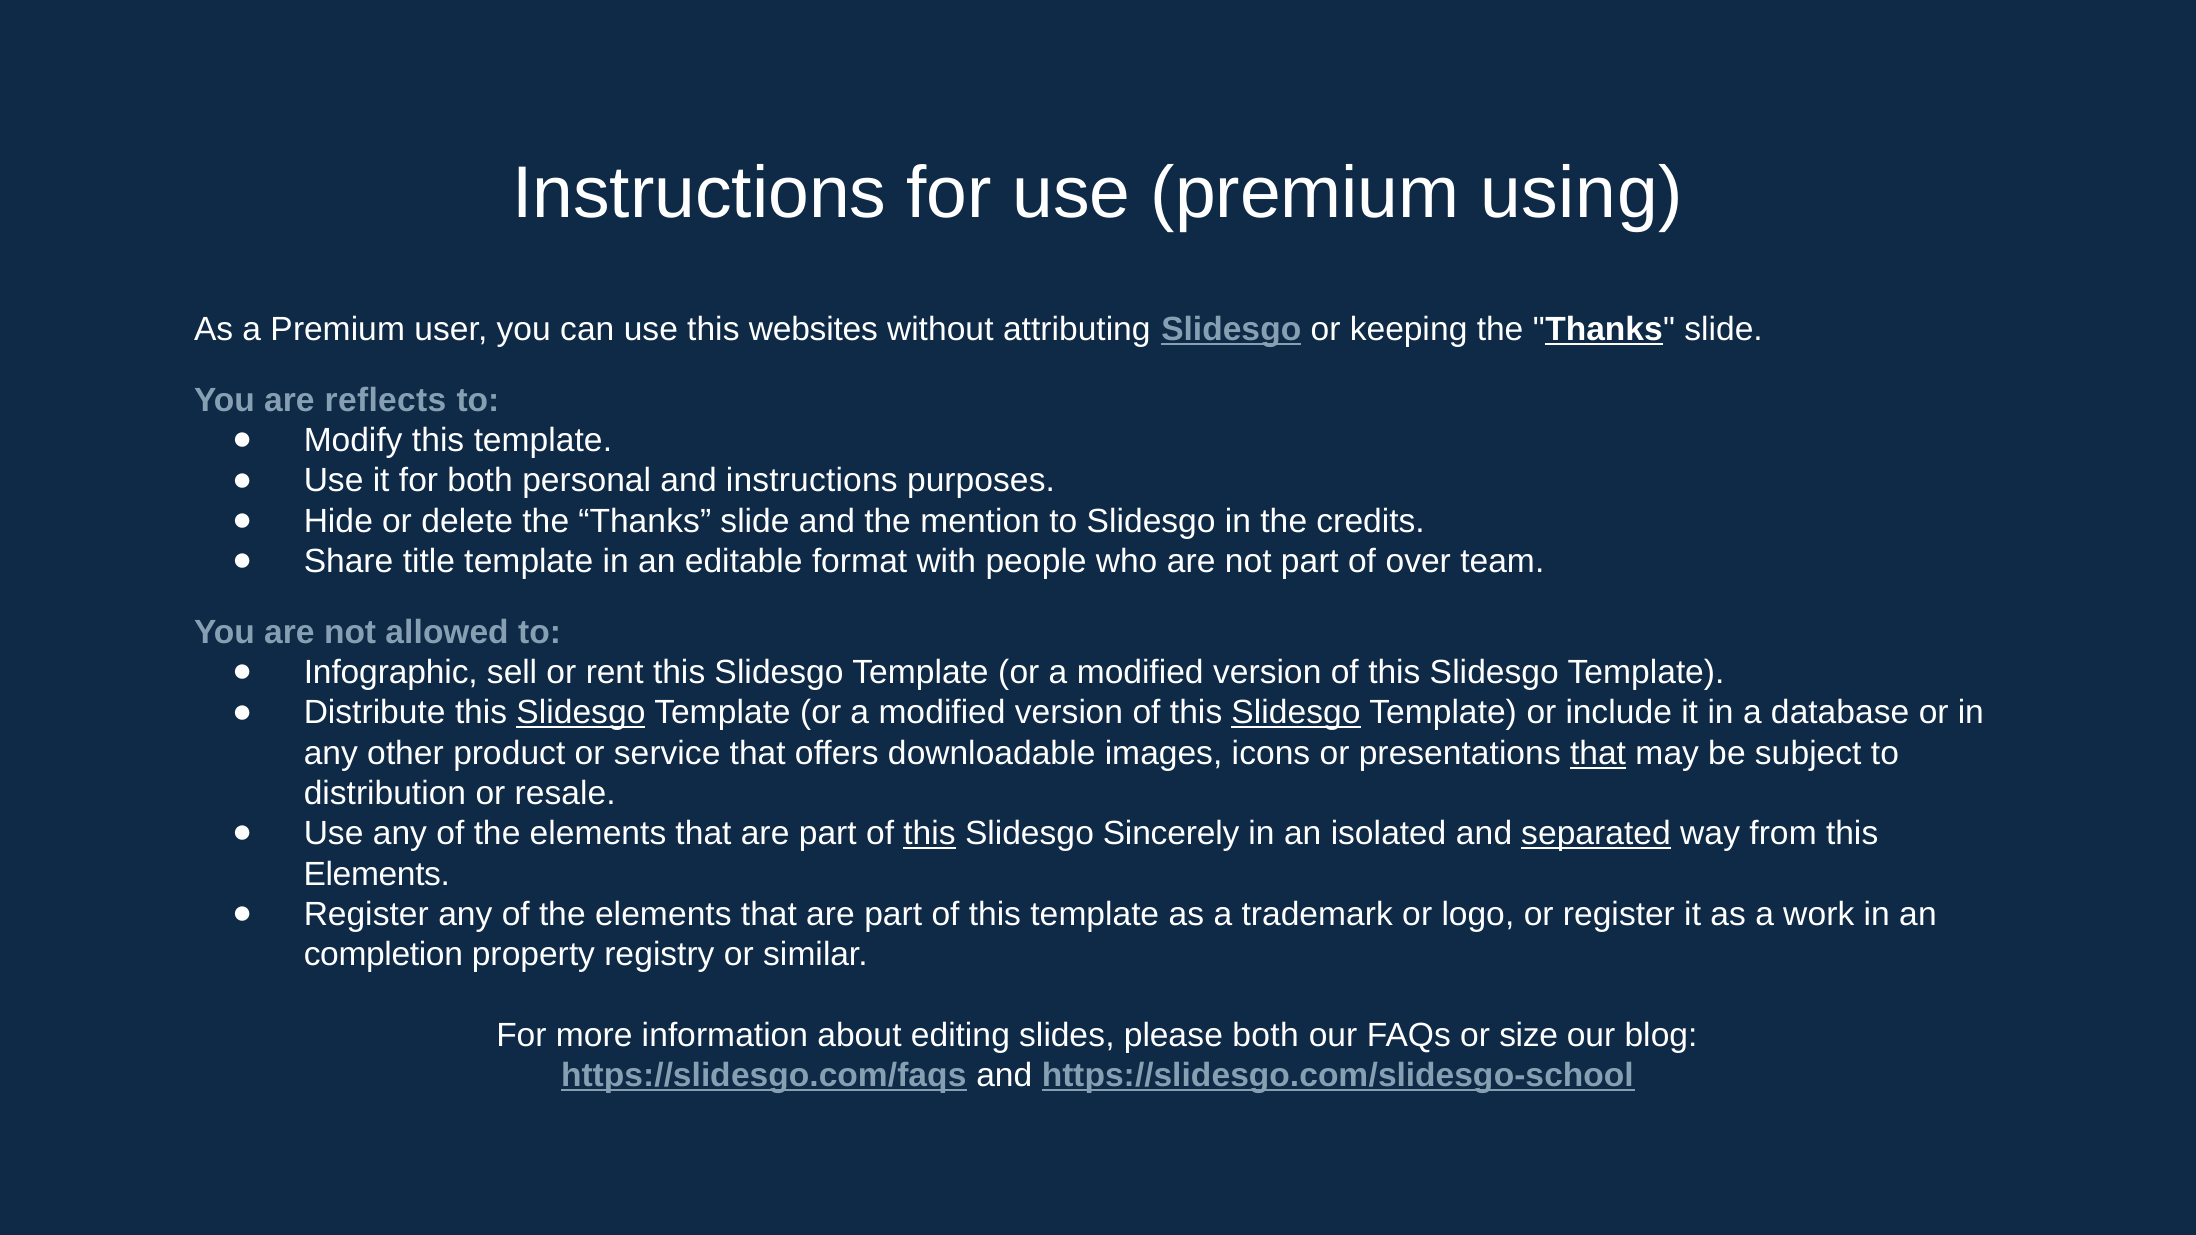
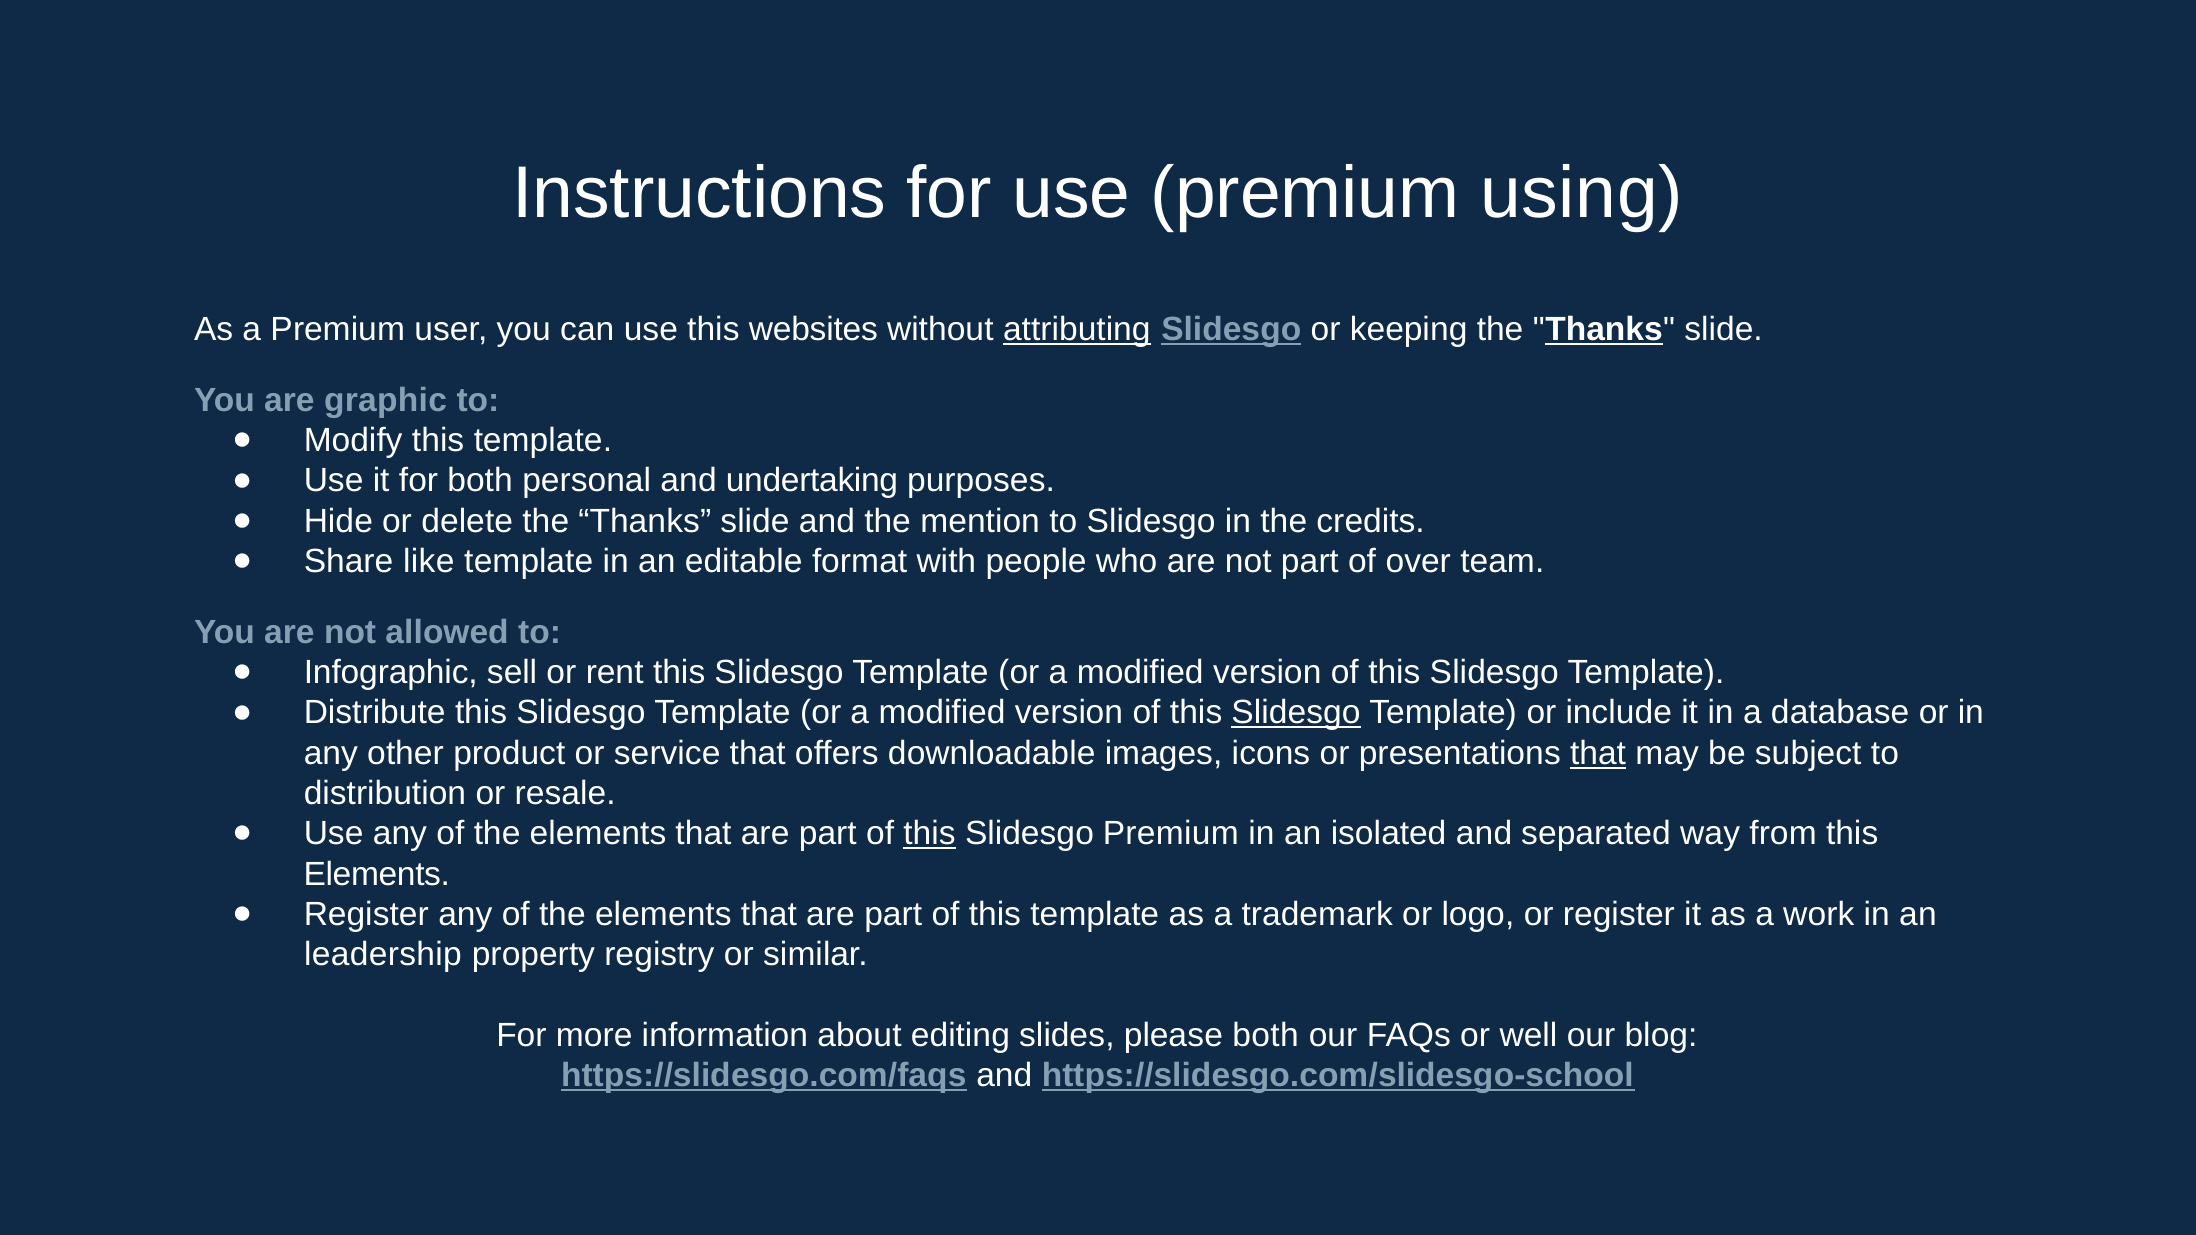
attributing underline: none -> present (1077, 330)
reflects: reflects -> graphic (385, 400)
and instructions: instructions -> undertaking (812, 481)
title: title -> like (429, 562)
Slidesgo underline: present -> none (581, 713)
Slidesgo Sincerely: Sincerely -> Premium (1171, 834)
separated underline: present -> none (1596, 834)
completion: completion -> leadership (383, 955)
size: size -> well (1528, 1035)
